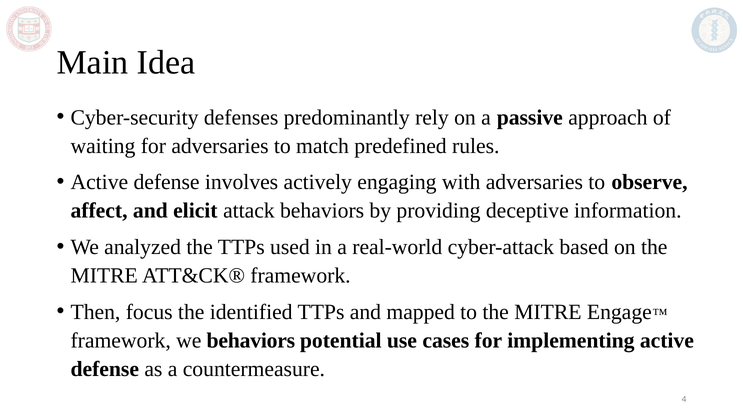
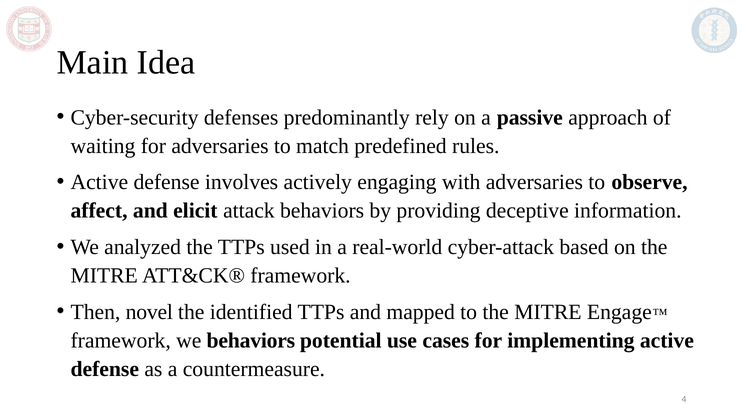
focus: focus -> novel (149, 312)
